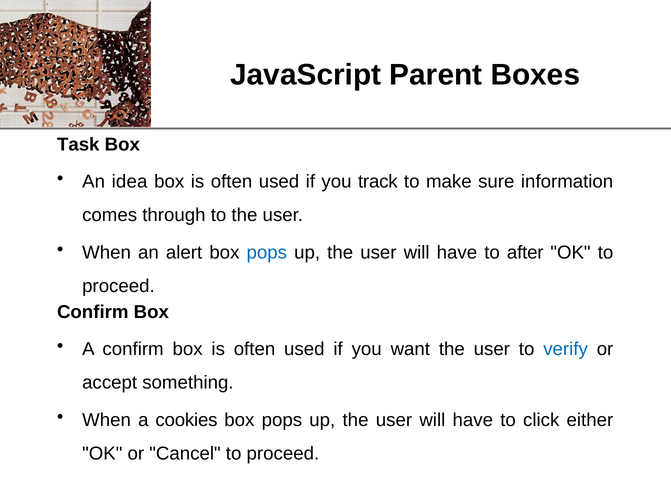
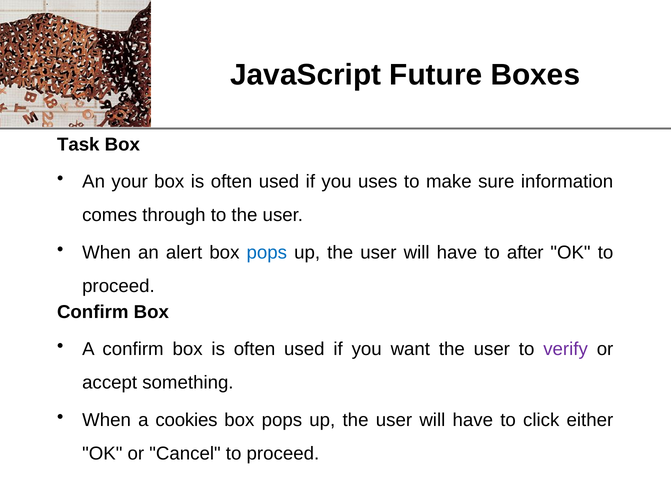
Parent: Parent -> Future (436, 75)
idea: idea -> your (130, 182)
track: track -> uses (378, 182)
verify colour: blue -> purple (566, 349)
